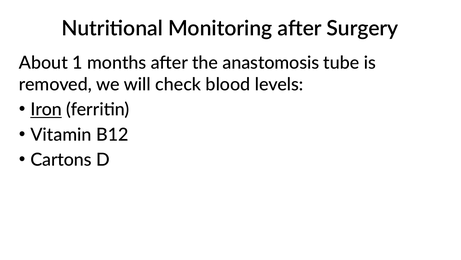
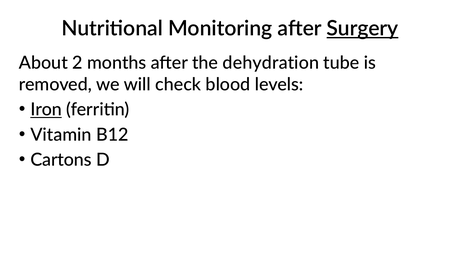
Surgery underline: none -> present (362, 29)
1: 1 -> 2 (78, 63)
anastomosis: anastomosis -> dehydration (271, 63)
